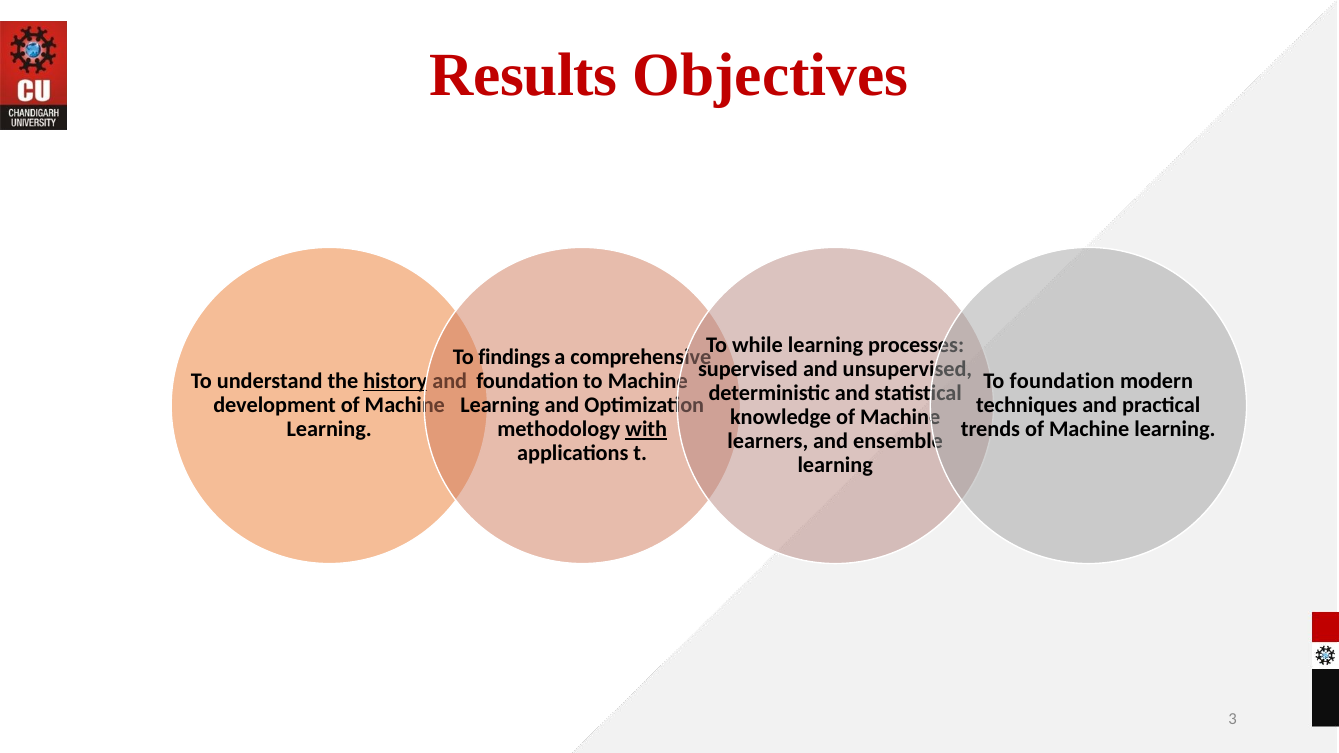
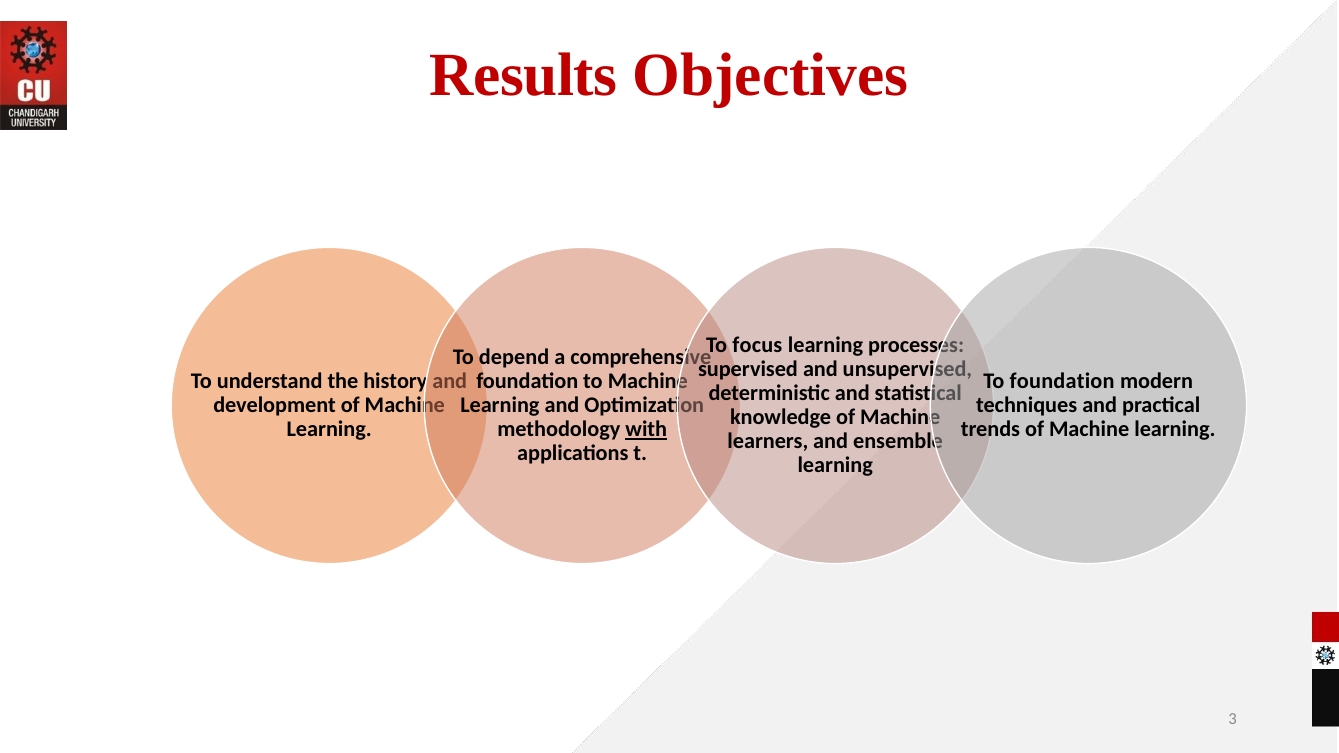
while: while -> focus (757, 345)
findings: findings -> depend (514, 357)
history underline: present -> none (395, 381)
